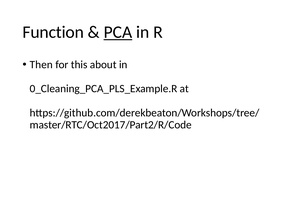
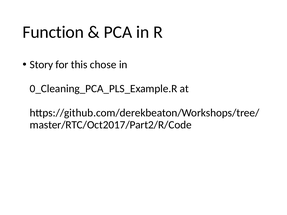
PCA underline: present -> none (118, 32)
Then: Then -> Story (41, 65)
about: about -> chose (103, 65)
